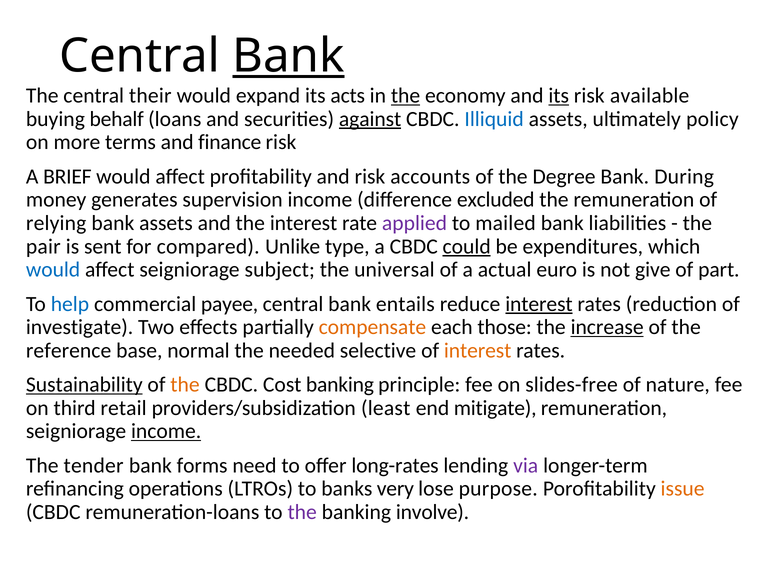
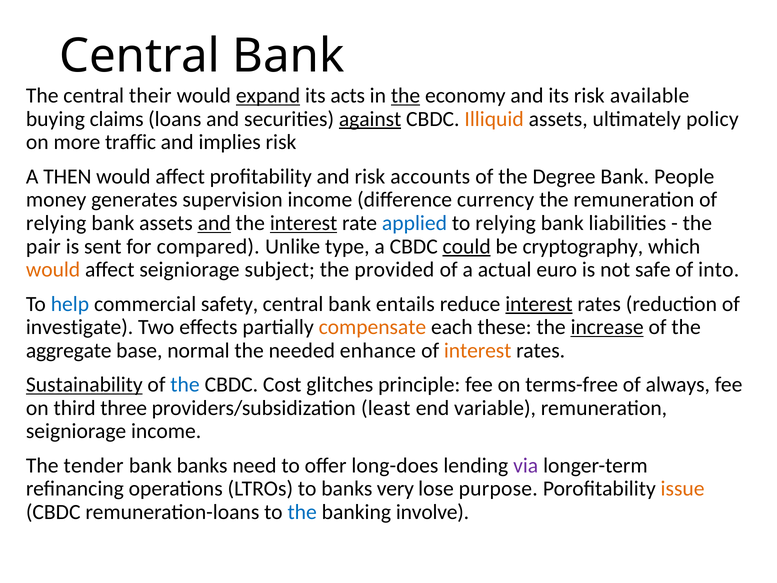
Bank underline: present -> none (288, 56)
expand underline: none -> present (268, 96)
its underline: present -> none (559, 96)
behalf: behalf -> claims (117, 119)
Illiquid colour: blue -> orange (494, 119)
terms: terms -> traffic (131, 142)
finance: finance -> implies (230, 142)
BRIEF: BRIEF -> THEN (67, 176)
During: During -> People (684, 176)
excluded: excluded -> currency (496, 200)
and underline: none -> present (214, 223)
interest underline: none -> present (304, 223)
applied colour: purple -> blue (415, 223)
to mailed: mailed -> relying (506, 223)
expenditures: expenditures -> cryptography (583, 246)
would colour: blue -> orange (53, 270)
universal: universal -> provided (394, 270)
give: give -> safe (653, 270)
part: part -> into (719, 270)
payee: payee -> safety (230, 304)
those: those -> these (505, 327)
reference: reference -> aggregate (69, 350)
selective: selective -> enhance (378, 350)
the colour: orange -> blue (185, 384)
Cost banking: banking -> glitches (340, 384)
slides-free: slides-free -> terms-free (572, 384)
nature: nature -> always (678, 384)
retail: retail -> three (124, 408)
mitigate: mitigate -> variable (495, 408)
income underline: present -> none (166, 431)
bank forms: forms -> banks (202, 465)
long-rates: long-rates -> long-does (395, 465)
the colour: purple -> blue (302, 512)
